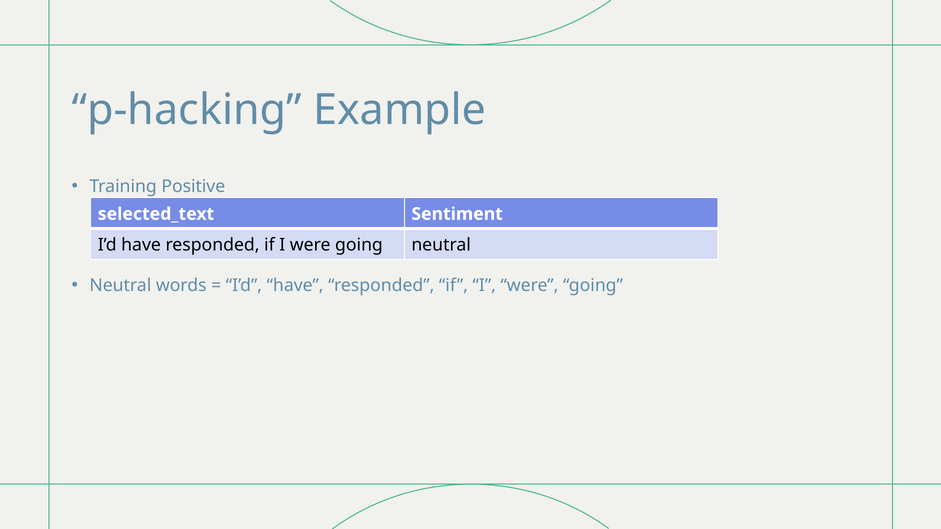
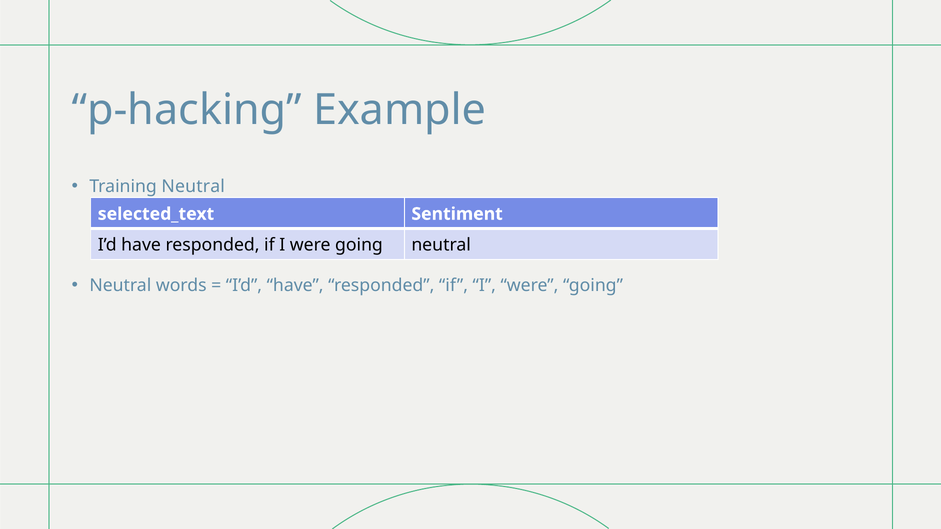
Training Positive: Positive -> Neutral (193, 186)
